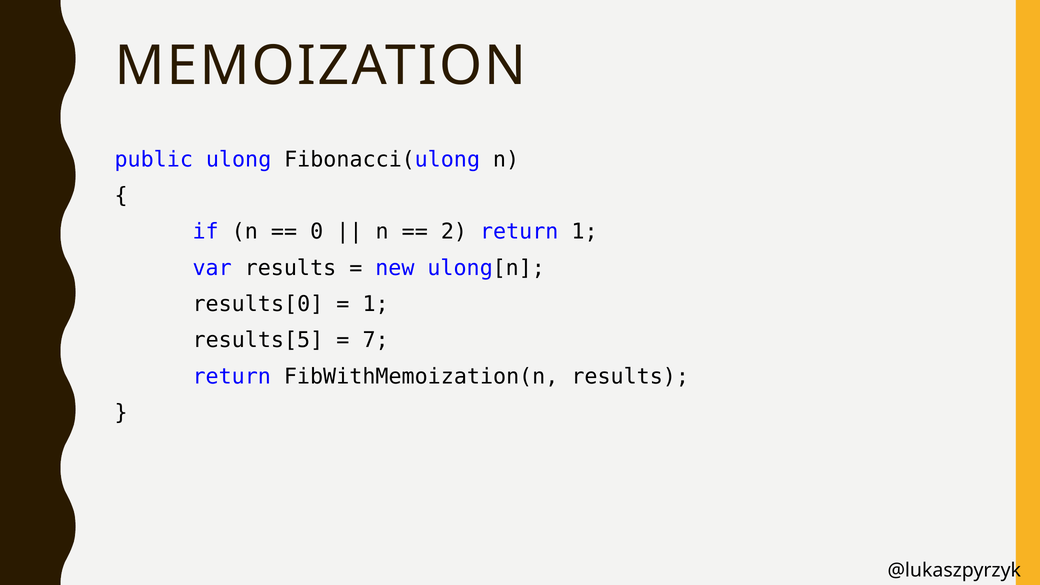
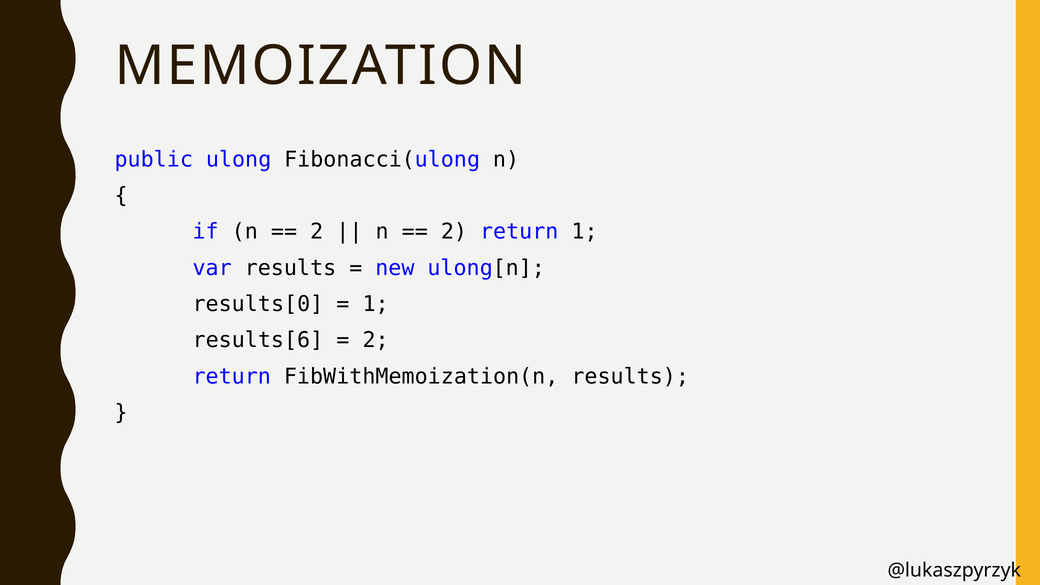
0: 0 -> 2 (317, 232)
results[5: results[5 -> results[6 (258, 340)
7: 7 -> 2 (376, 340)
